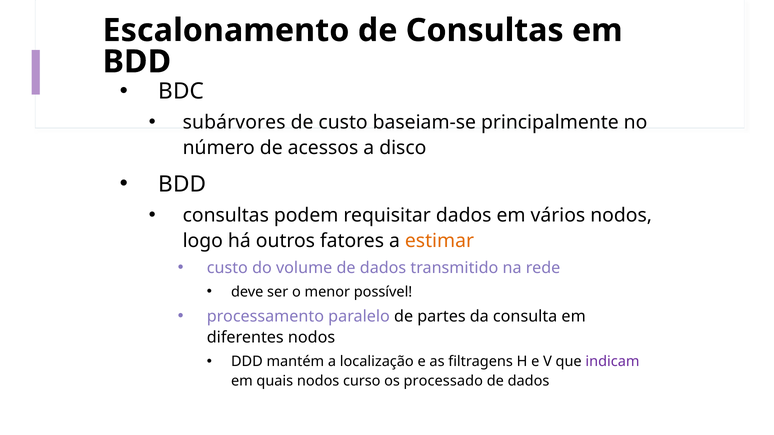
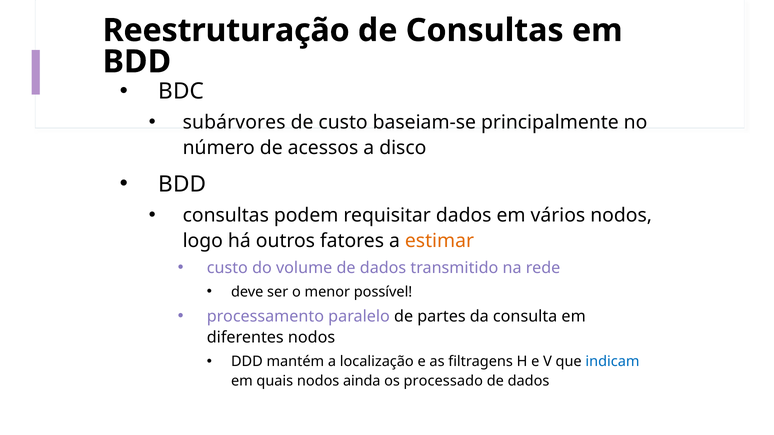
Escalonamento: Escalonamento -> Reestruturação (226, 30)
indicam colour: purple -> blue (612, 362)
curso: curso -> ainda (362, 381)
